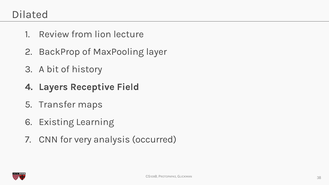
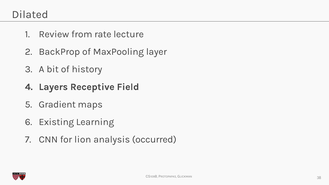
lion: lion -> rate (103, 34)
Transfer: Transfer -> Gradient (57, 104)
very: very -> lion (83, 140)
